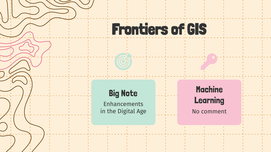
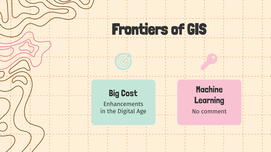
Note: Note -> Cost (129, 94)
